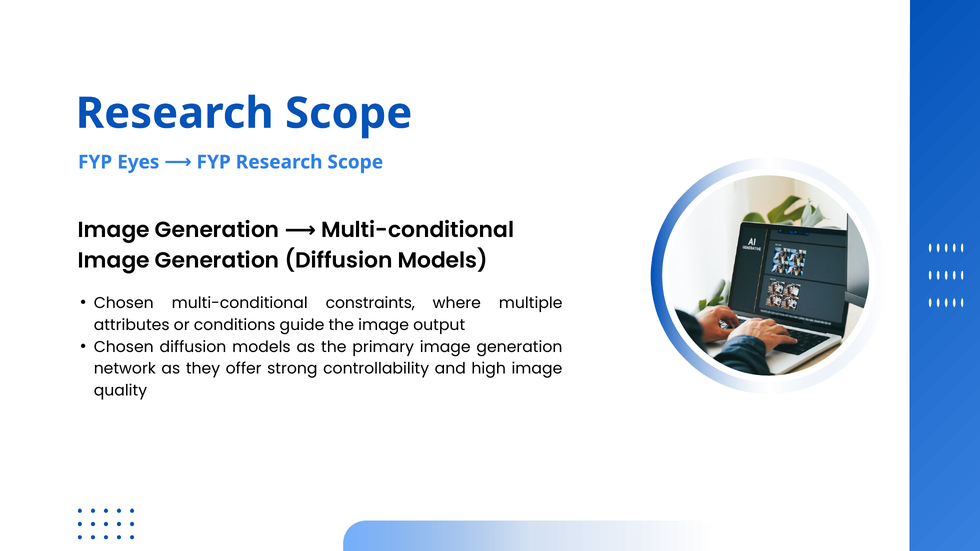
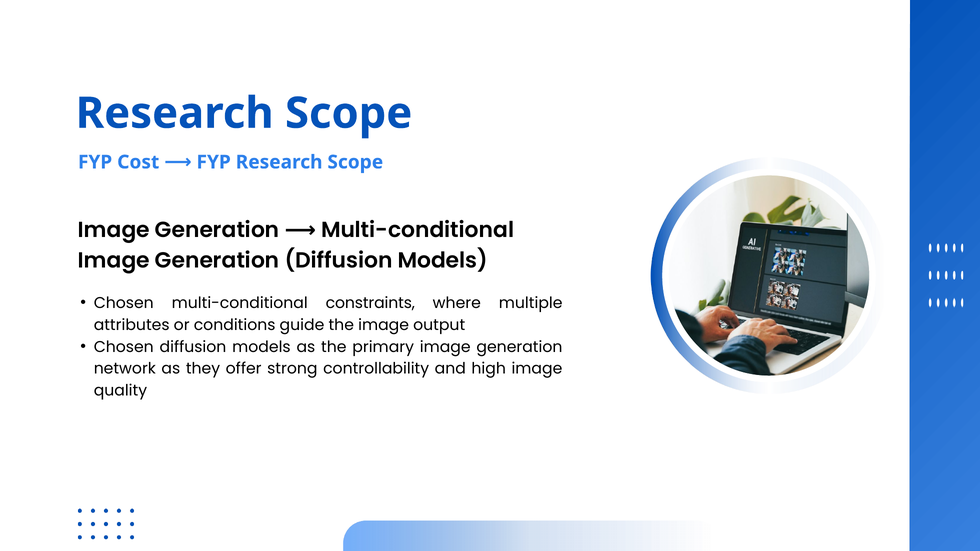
Eyes: Eyes -> Cost (138, 162)
